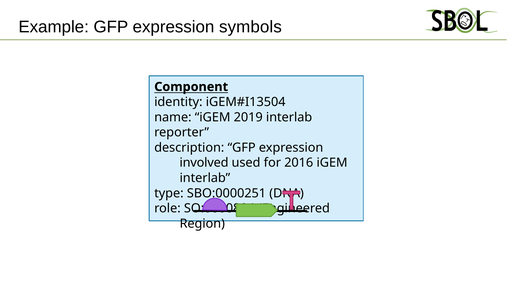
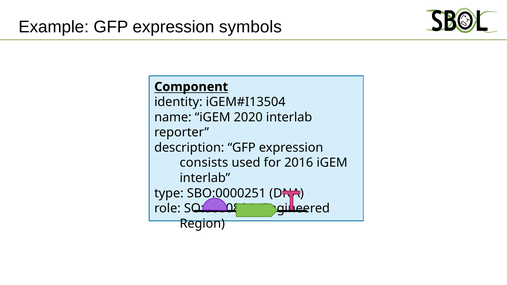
2019: 2019 -> 2020 (248, 117)
involved: involved -> consists (204, 163)
